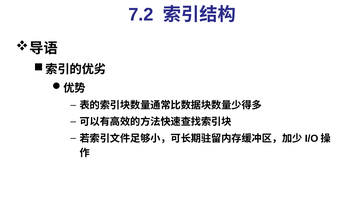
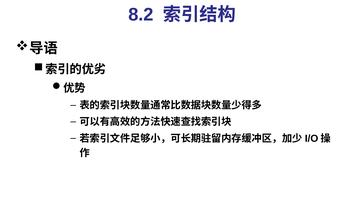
7.2: 7.2 -> 8.2 (141, 15)
